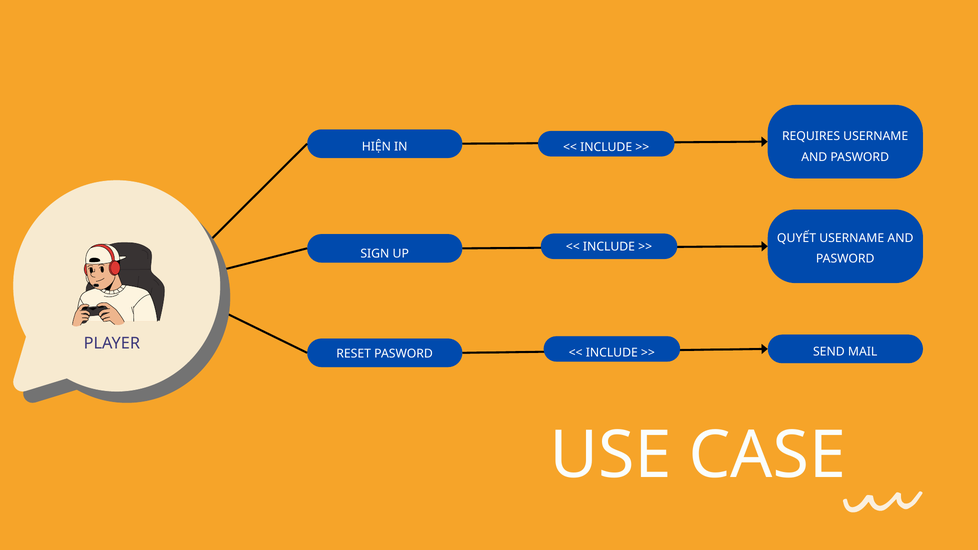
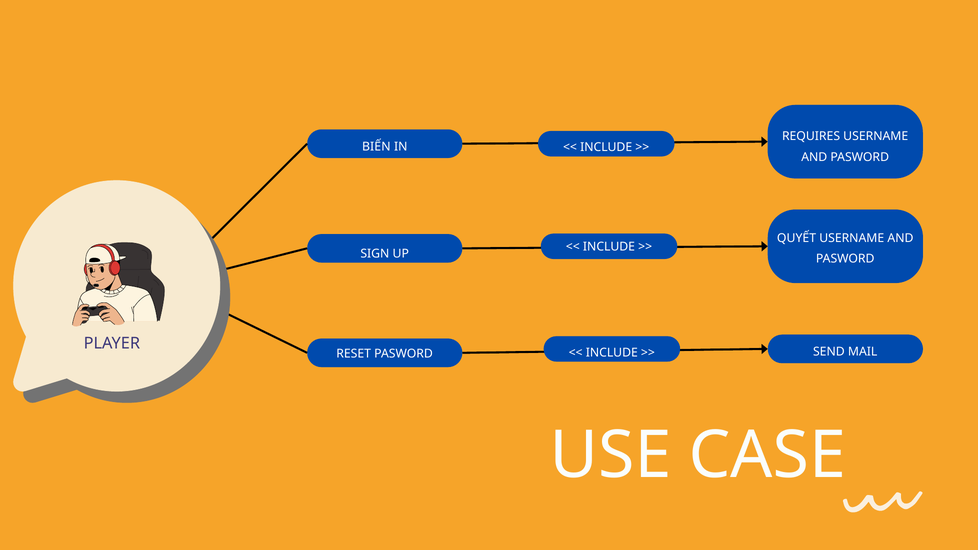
HIỆN: HIỆN -> BIẾN (376, 147)
